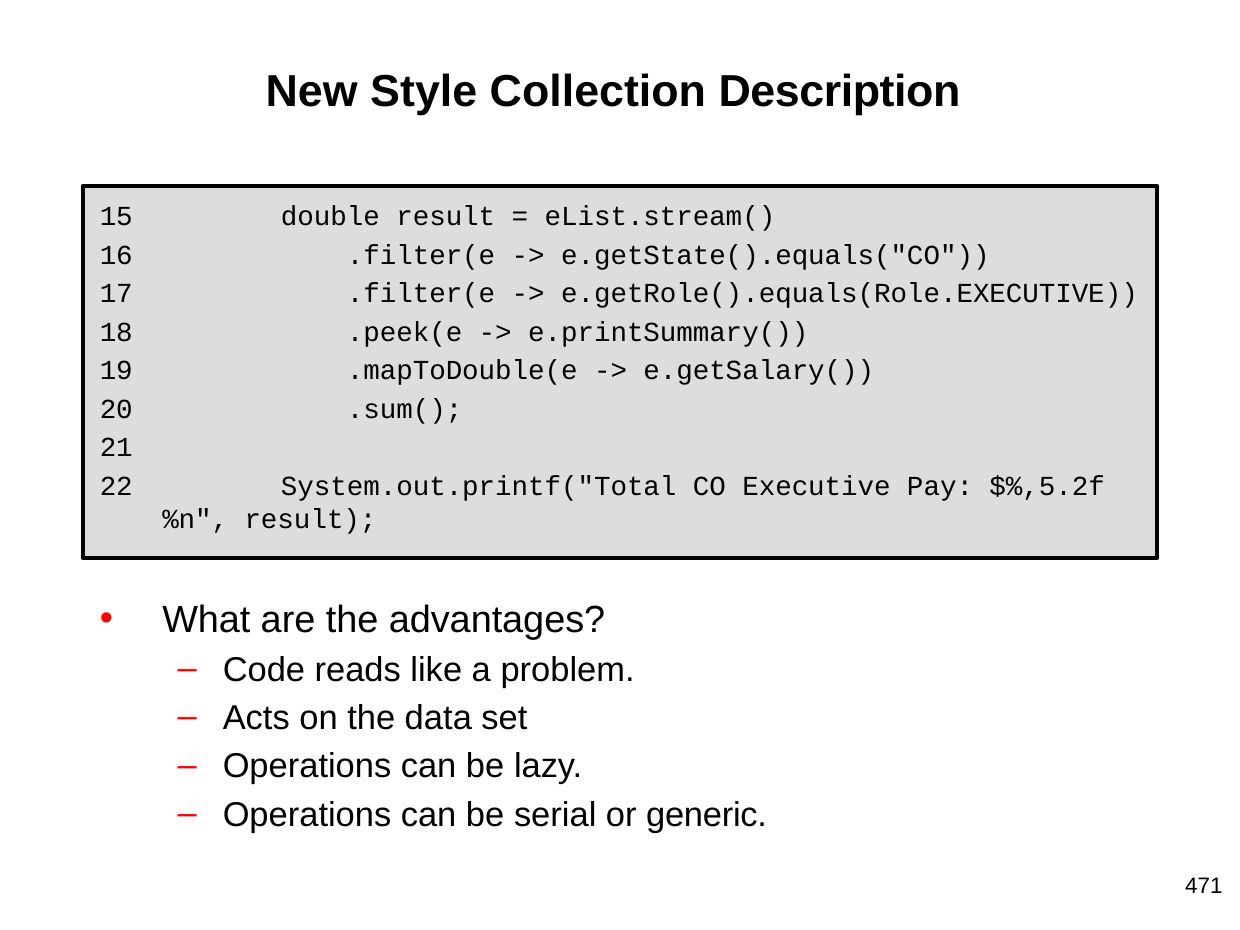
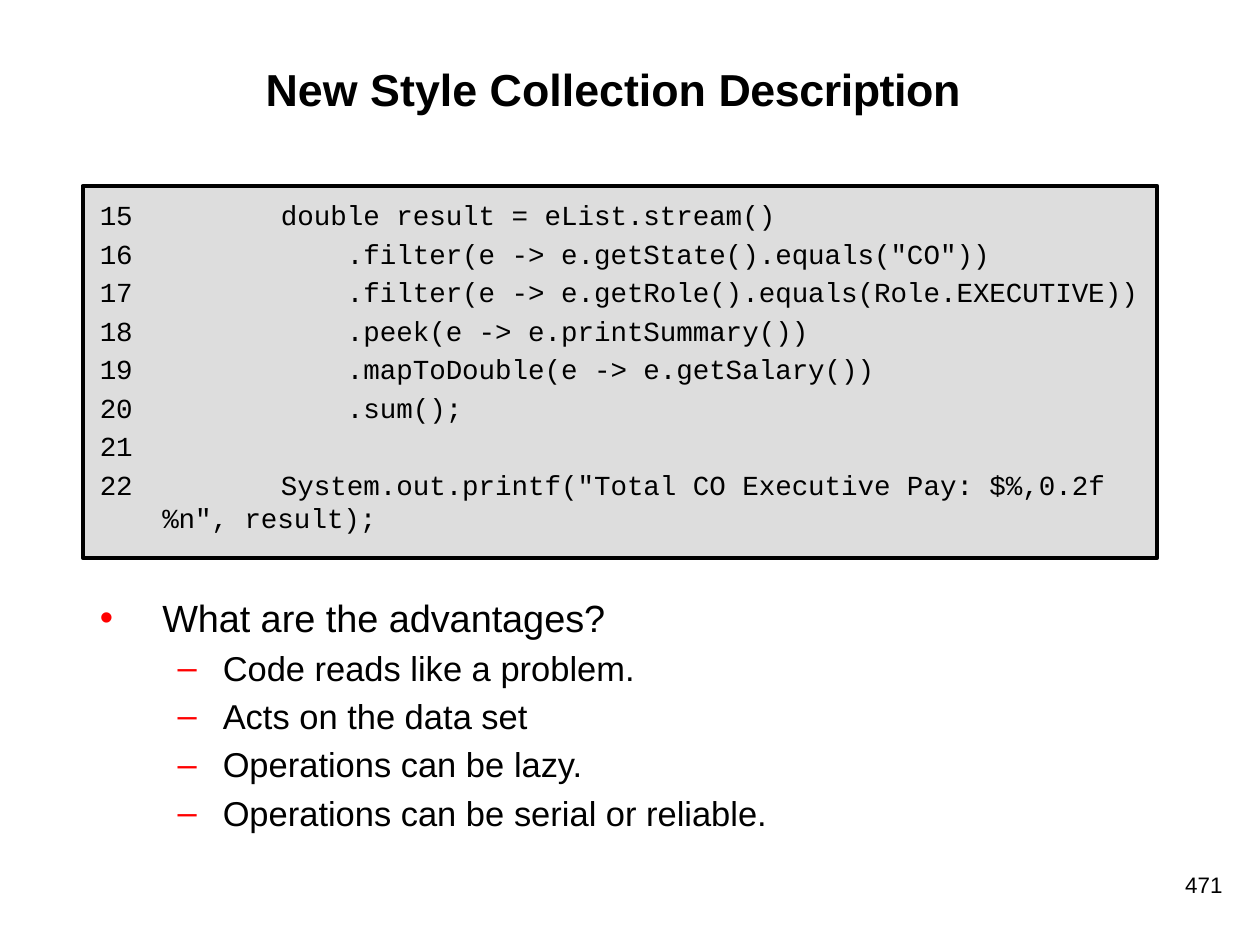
$%,5.2f: $%,5.2f -> $%,0.2f (1047, 486)
generic: generic -> reliable (706, 815)
